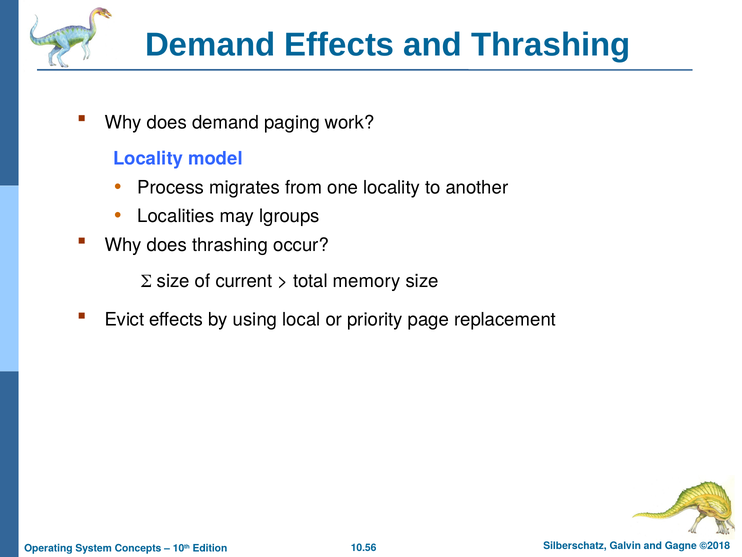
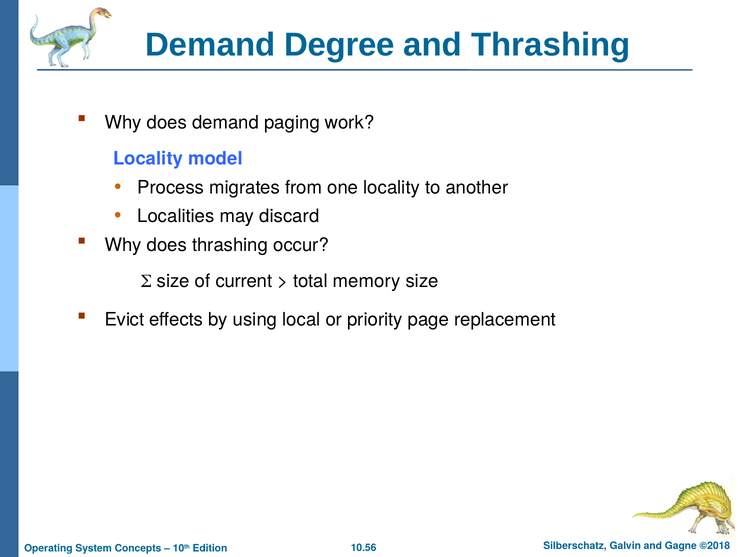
Demand Effects: Effects -> Degree (340, 45)
lgroups: lgroups -> discard (289, 216)
